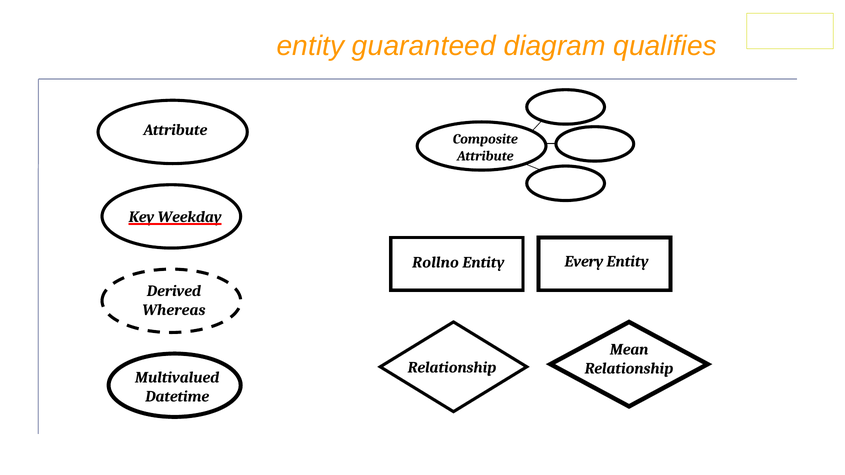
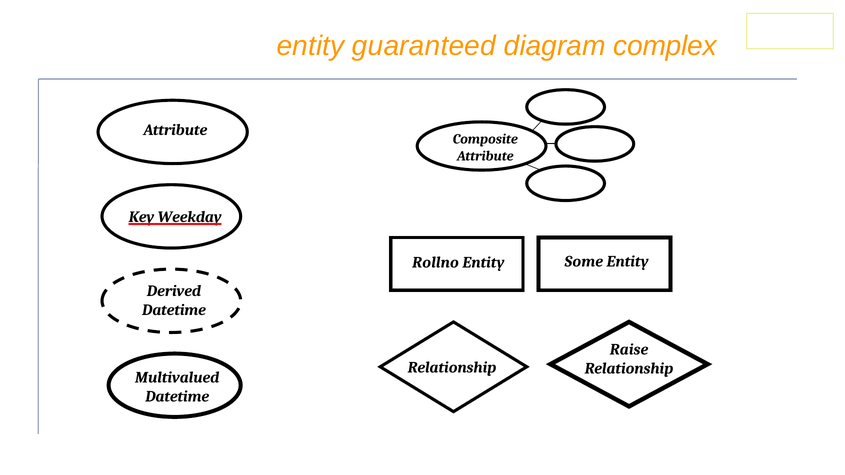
qualifies: qualifies -> complex (665, 46)
Every: Every -> Some (584, 262)
Whereas: Whereas -> Datetime (174, 310)
Mean: Mean -> Raise (629, 350)
